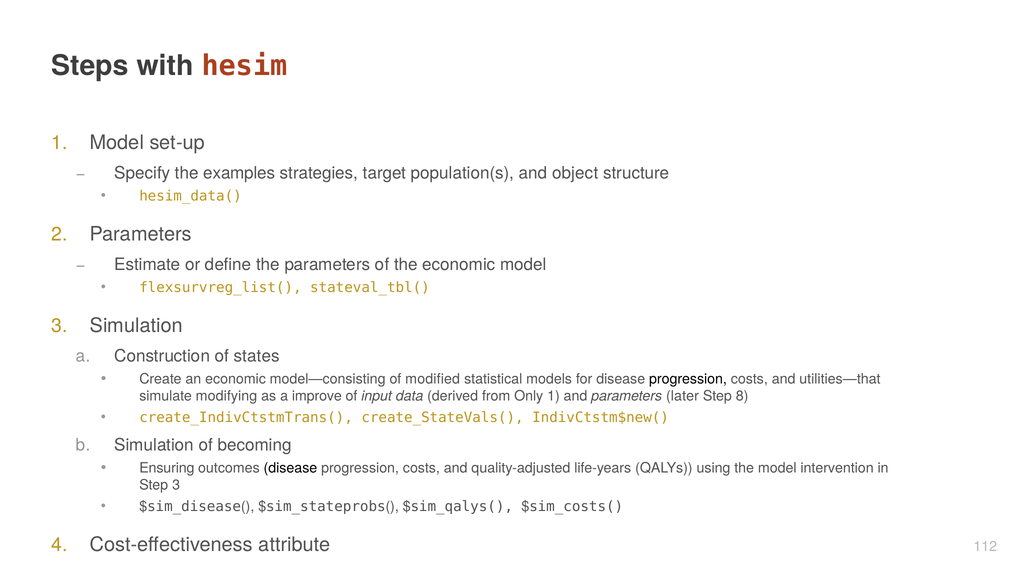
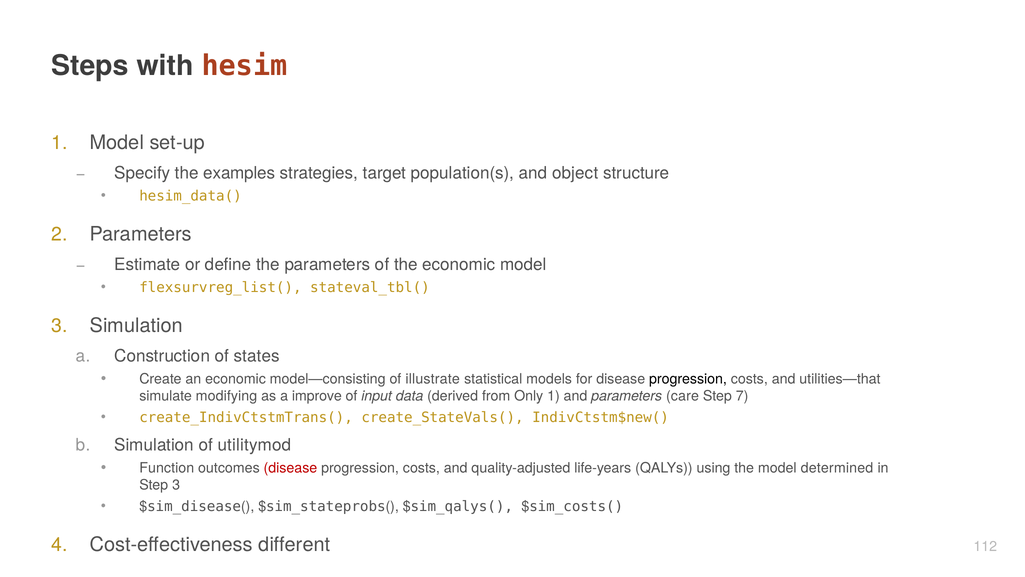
modified: modified -> illustrate (433, 379)
later: later -> care (682, 396)
8: 8 -> 7 (742, 396)
becoming: becoming -> utilitymod (254, 445)
Ensuring: Ensuring -> Function (167, 468)
disease colour: black -> red (290, 468)
intervention: intervention -> determined (837, 468)
attribute: attribute -> different (294, 544)
